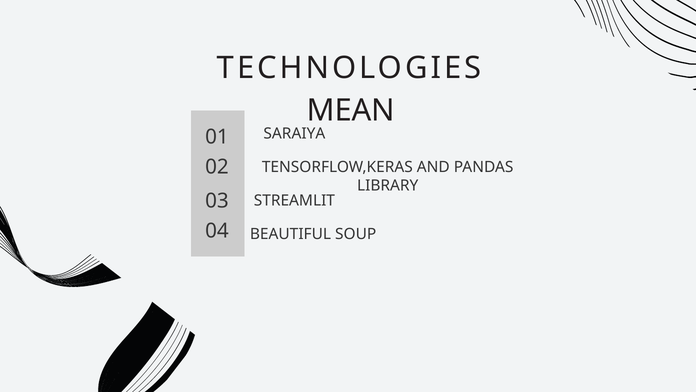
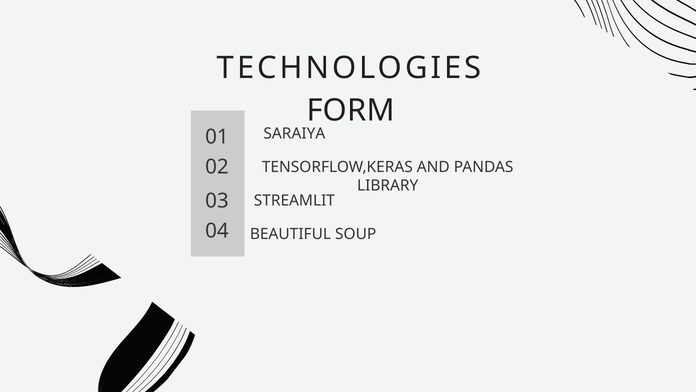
MEAN: MEAN -> FORM (351, 111)
